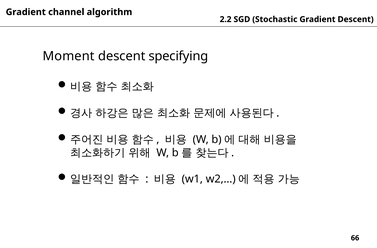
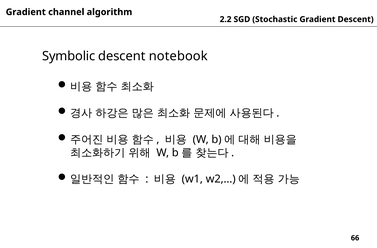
Moment: Moment -> Symbolic (69, 56)
specifying: specifying -> notebook (178, 56)
